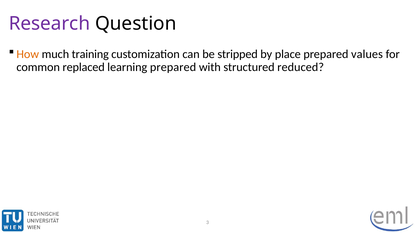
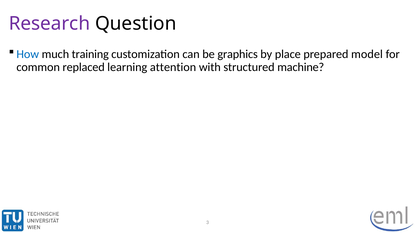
How colour: orange -> blue (28, 54)
stripped: stripped -> graphics (238, 54)
values: values -> model (367, 54)
learning prepared: prepared -> attention (173, 67)
reduced: reduced -> machine (301, 67)
